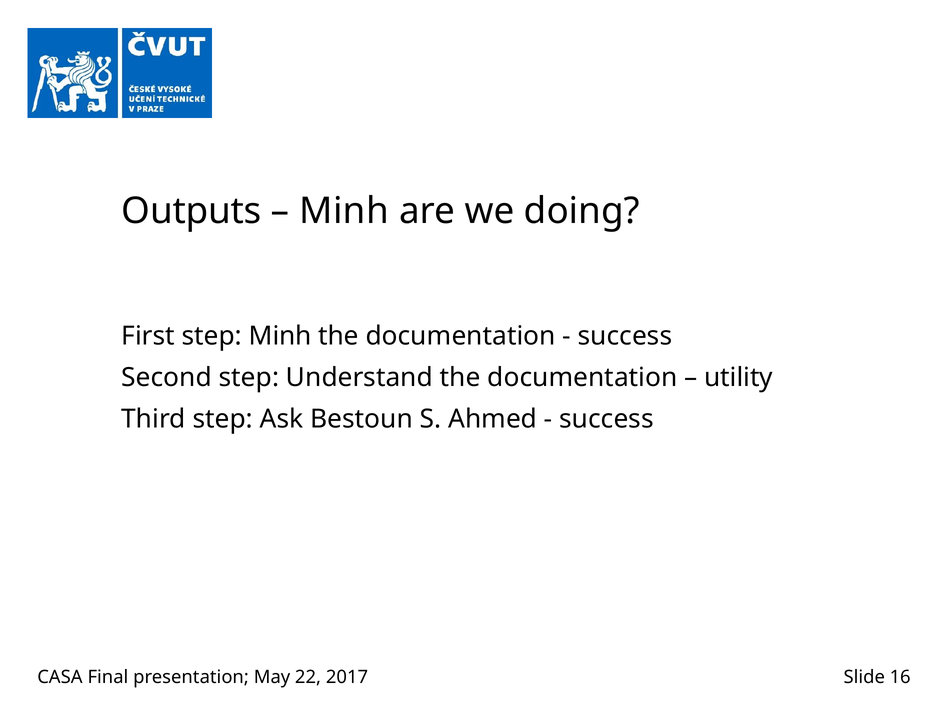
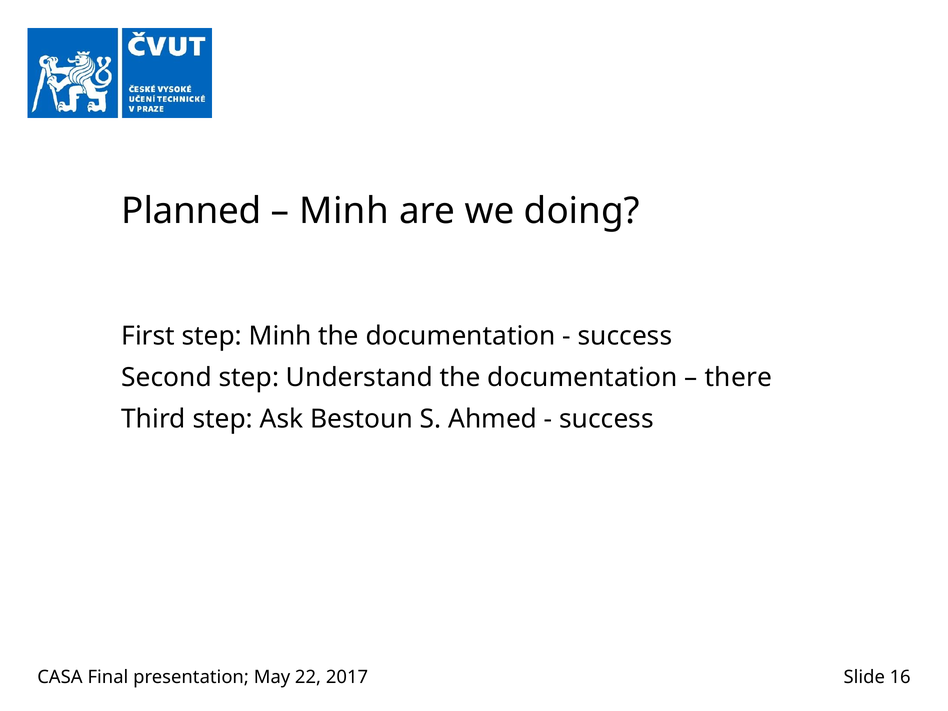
Outputs: Outputs -> Planned (192, 211)
utility: utility -> there (738, 378)
